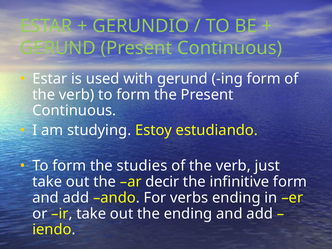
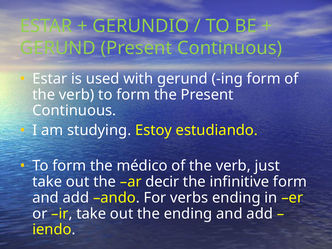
studies: studies -> médico (142, 166)
